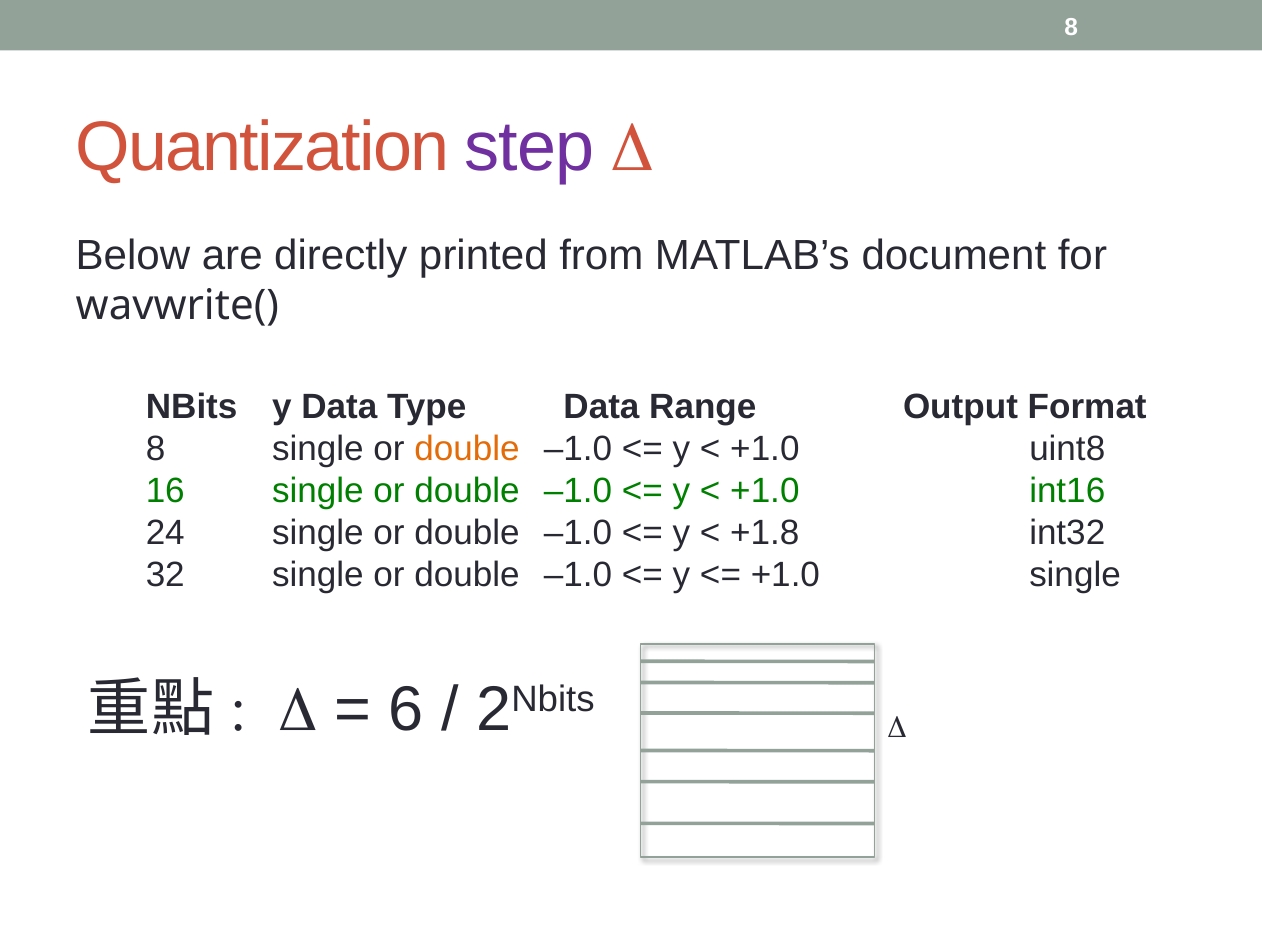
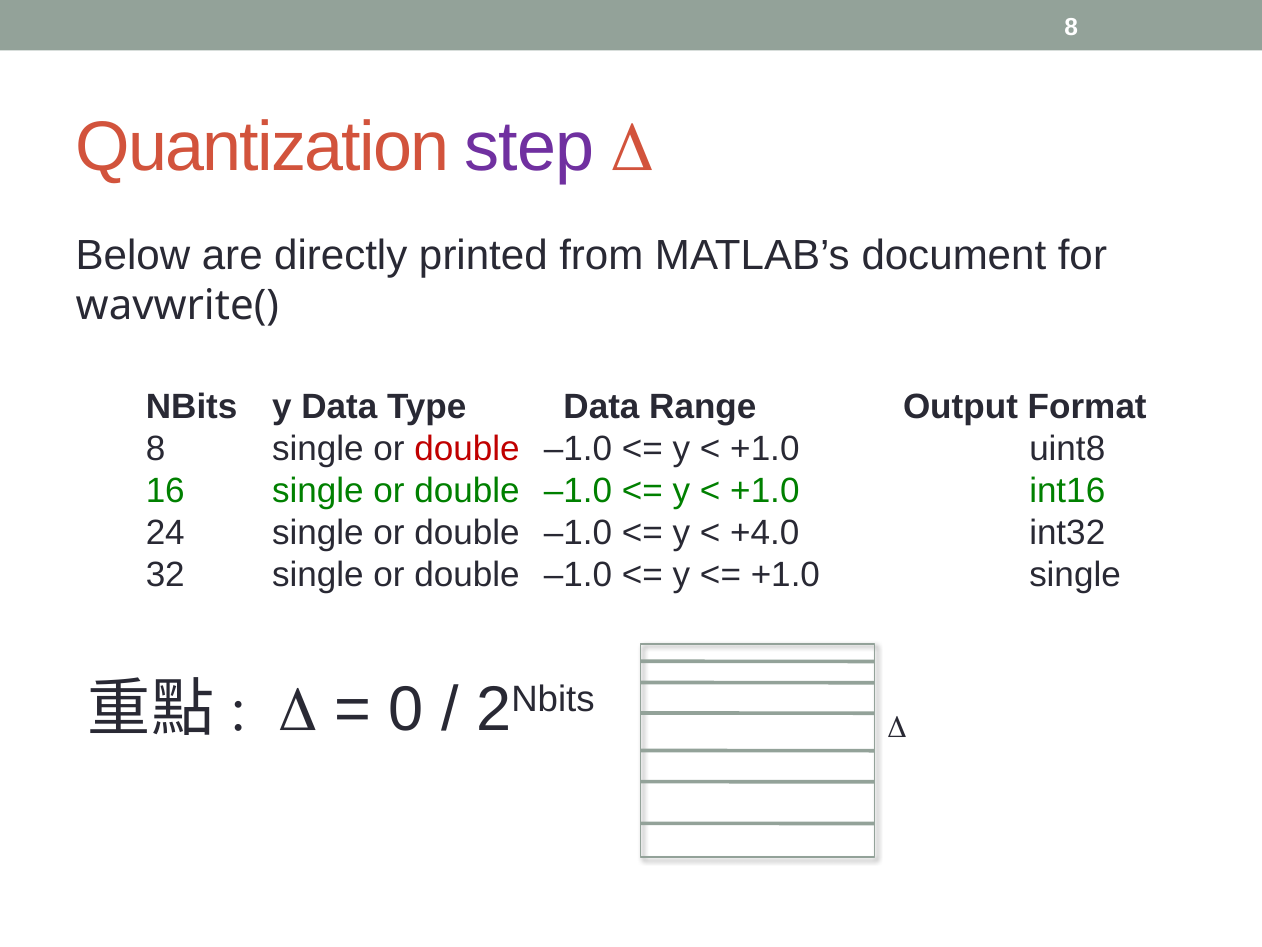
double colour: orange -> red (467, 449)
+1.8: +1.8 -> +4.0 (765, 533)
6: 6 -> 0 (406, 709)
